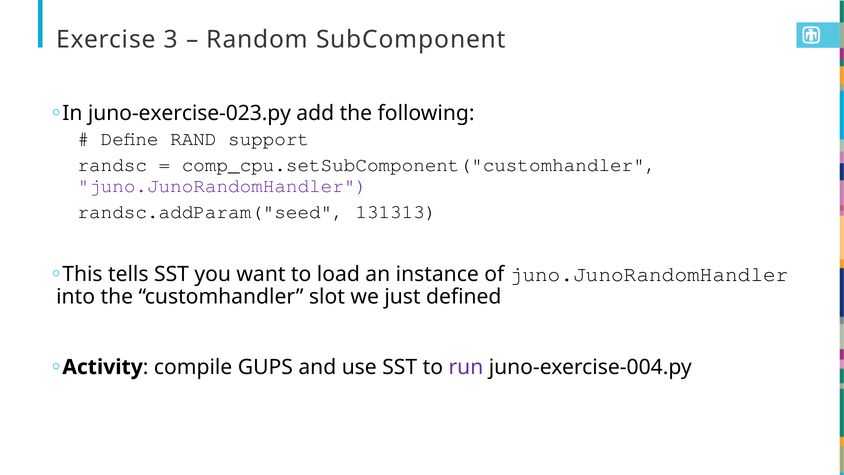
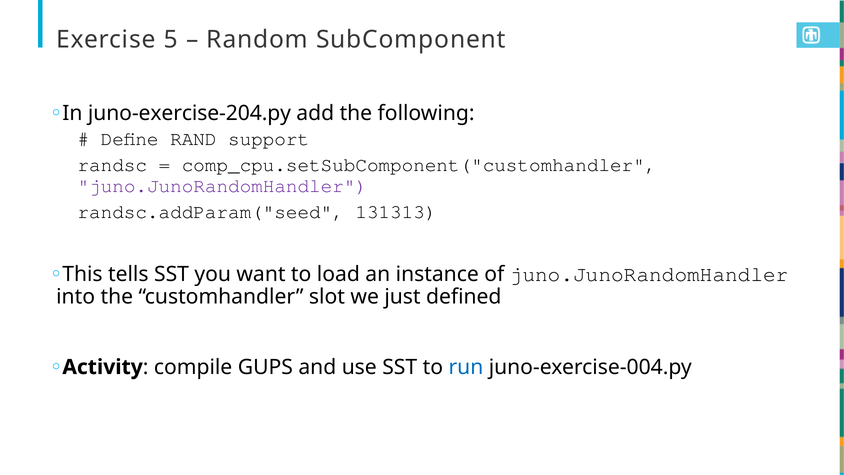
3: 3 -> 5 (171, 40)
juno-exercise-023.py: juno-exercise-023.py -> juno-exercise-204.py (189, 113)
run colour: purple -> blue (466, 367)
